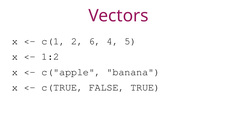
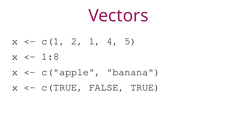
6: 6 -> 1 (95, 41)
1:2: 1:2 -> 1:8 (50, 57)
